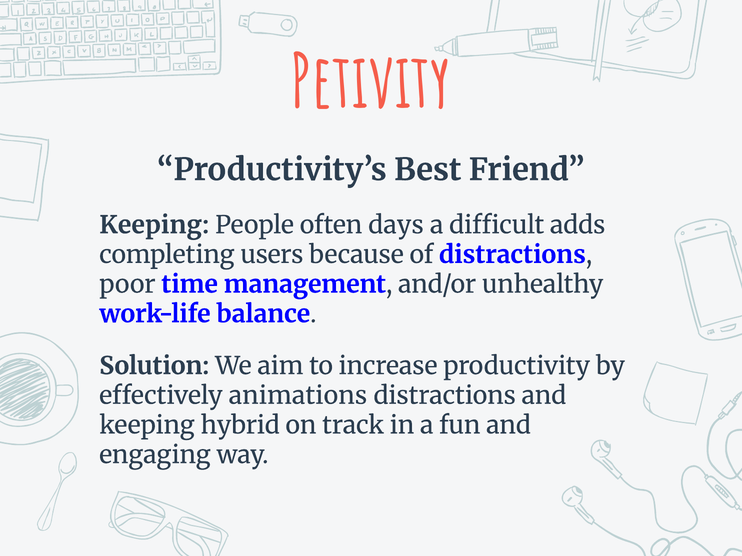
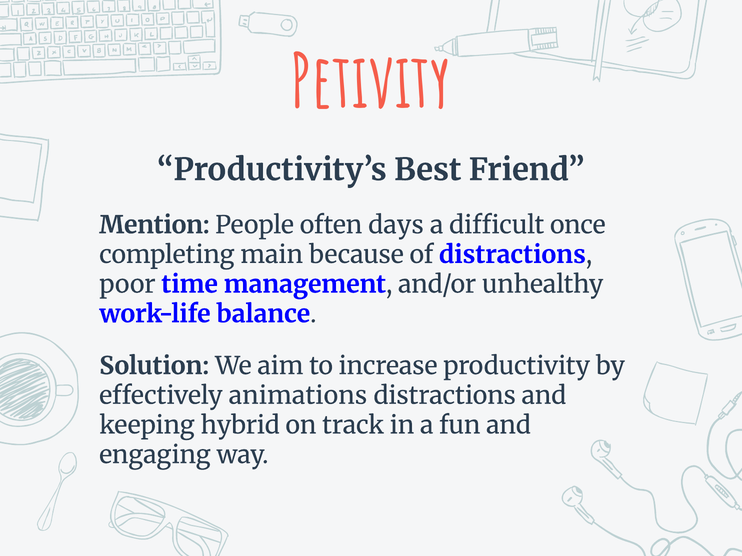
Keeping: Keeping -> Mention (154, 225)
adds: adds -> once (578, 225)
users: users -> main (272, 255)
